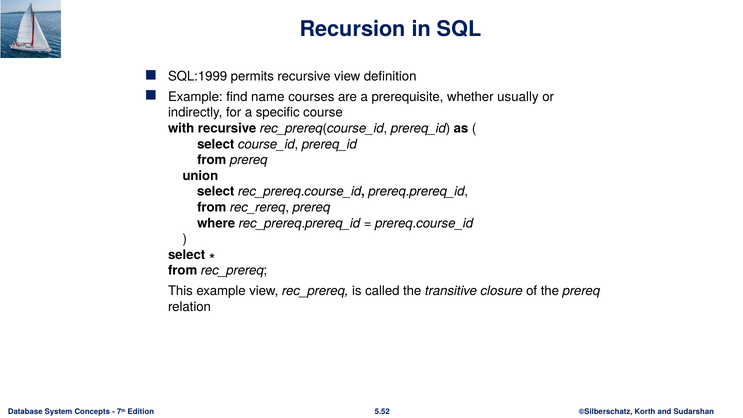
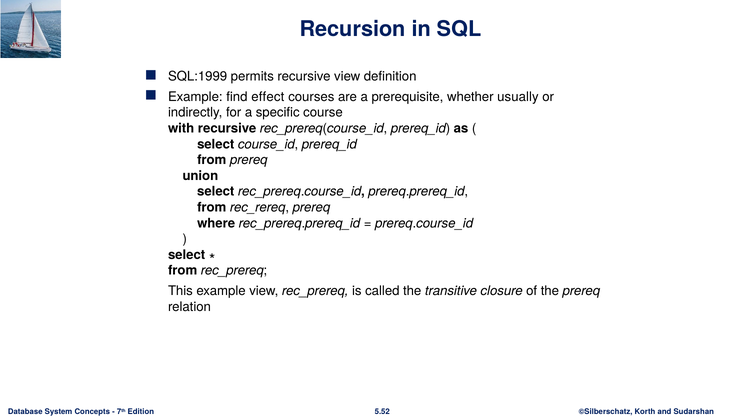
name: name -> effect (268, 97)
